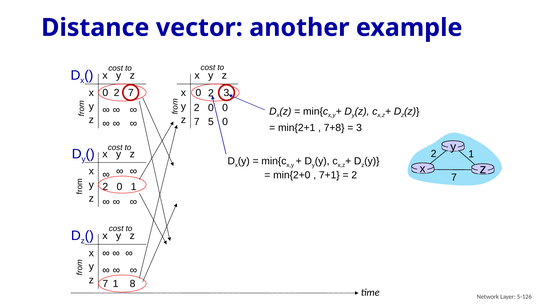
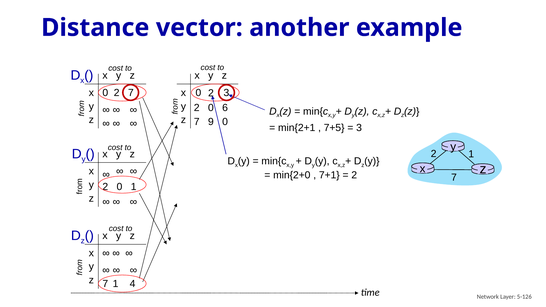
0 0: 0 -> 6 (225, 108)
5: 5 -> 9 (211, 122)
7+8: 7+8 -> 7+5 (334, 128)
8: 8 -> 4 (133, 284)
